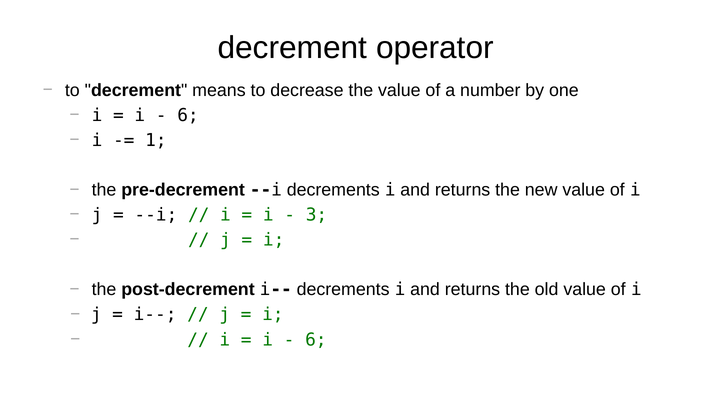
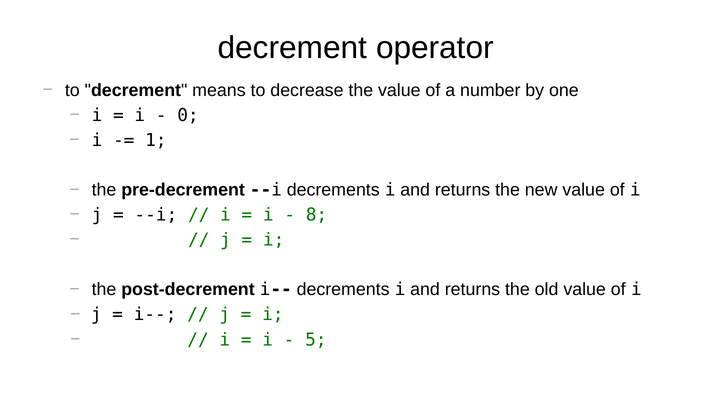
6: 6 -> 0 (188, 115)
3: 3 -> 8 (316, 215)
6: 6 -> 5 (316, 340)
